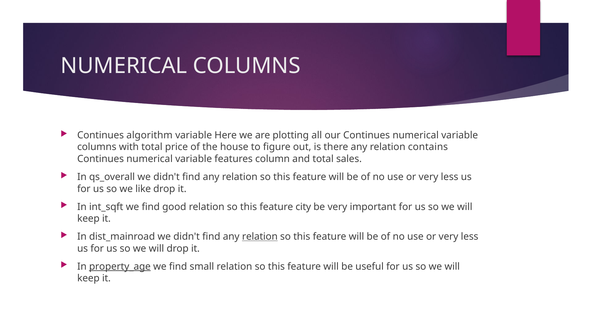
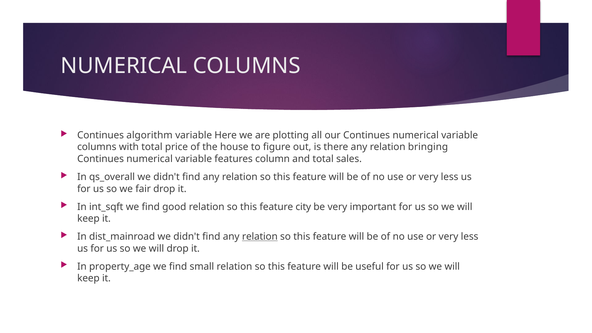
contains: contains -> bringing (428, 147)
like: like -> fair (143, 189)
property_age underline: present -> none (120, 266)
